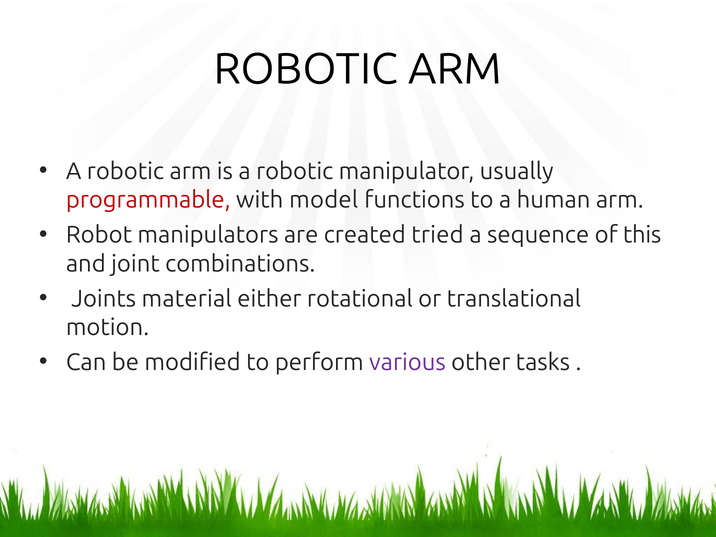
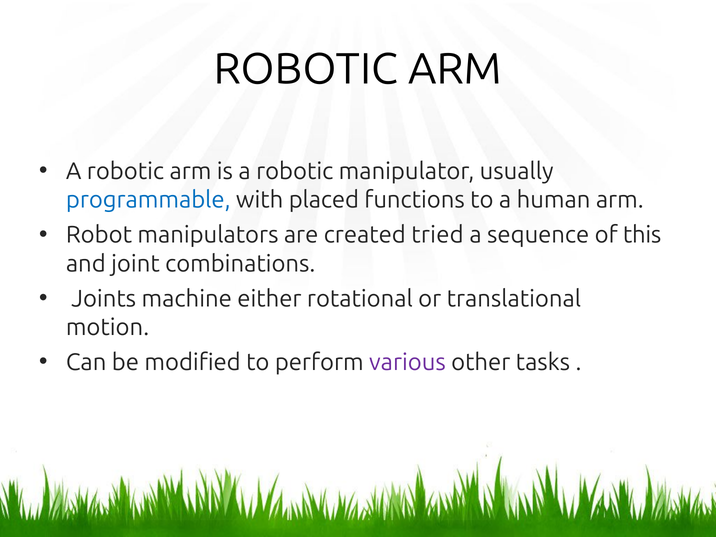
programmable colour: red -> blue (148, 200)
model: model -> placed (324, 200)
material: material -> machine (187, 299)
